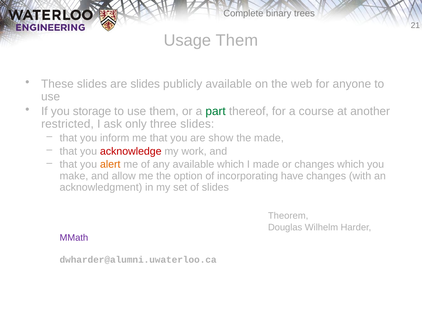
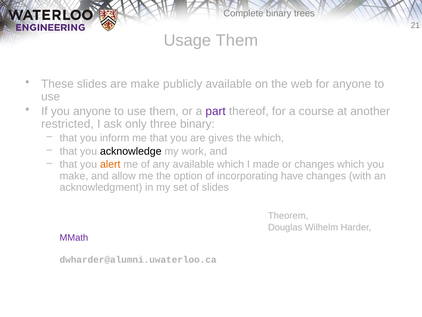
are slides: slides -> make (145, 84)
you storage: storage -> anyone (92, 111)
part colour: green -> purple (216, 111)
three slides: slides -> binary (197, 124)
show: show -> gives (221, 138)
the made: made -> which (269, 138)
acknowledge colour: red -> black (131, 151)
